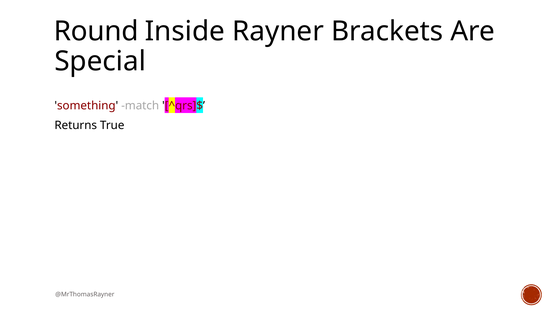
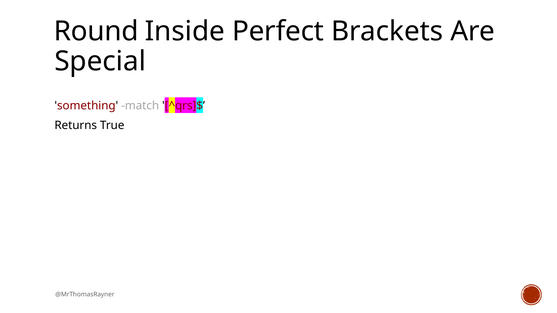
Rayner: Rayner -> Perfect (278, 31)
